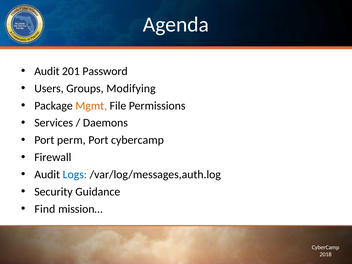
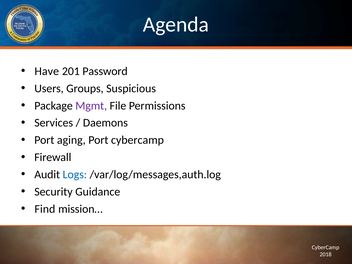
Audit: Audit -> Have (47, 71)
Modifying: Modifying -> Suspicious (131, 88)
Mgmt colour: orange -> purple (91, 106)
perm: perm -> aging (71, 140)
